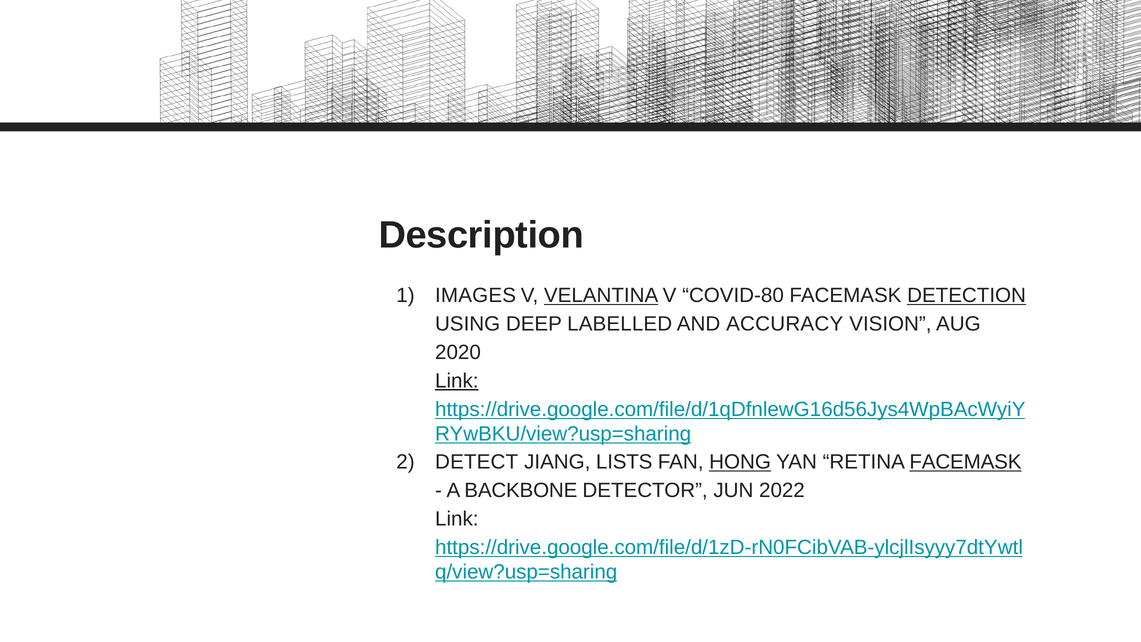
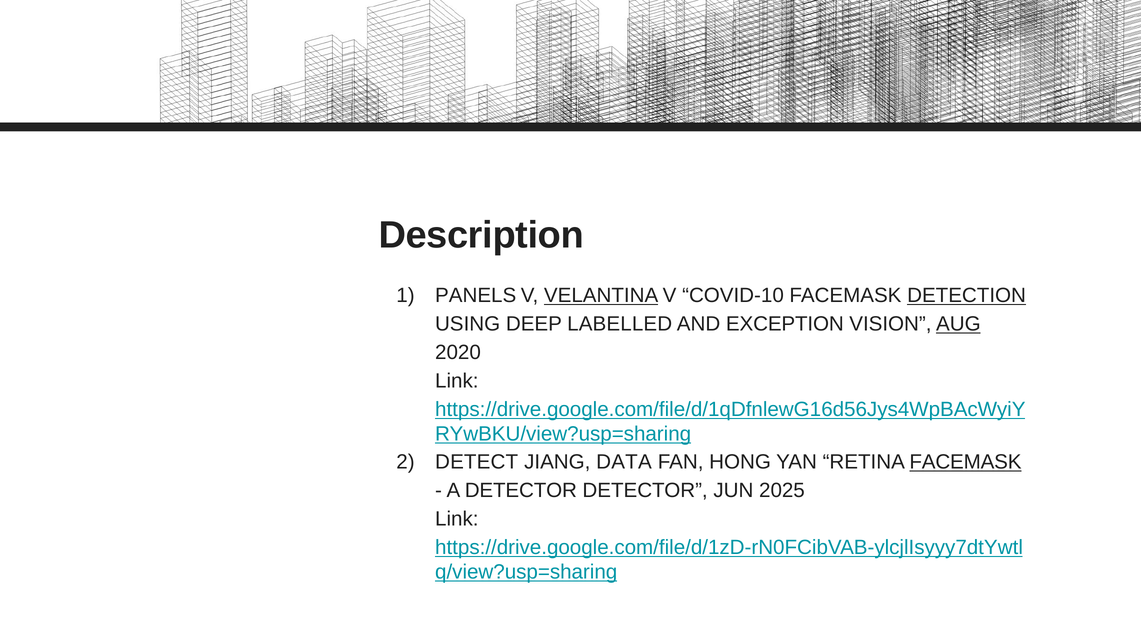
IMAGES: IMAGES -> PANELS (476, 296)
COVID-80: COVID-80 -> COVID-10 (733, 296)
ACCURACY: ACCURACY -> EXCEPTION (785, 324)
AUG underline: none -> present (958, 324)
Link underline: present -> none (457, 381)
LISTS: LISTS -> DATA (624, 462)
HONG underline: present -> none (740, 462)
A BACKBONE: BACKBONE -> DETECTOR (521, 490)
2022: 2022 -> 2025 (782, 490)
